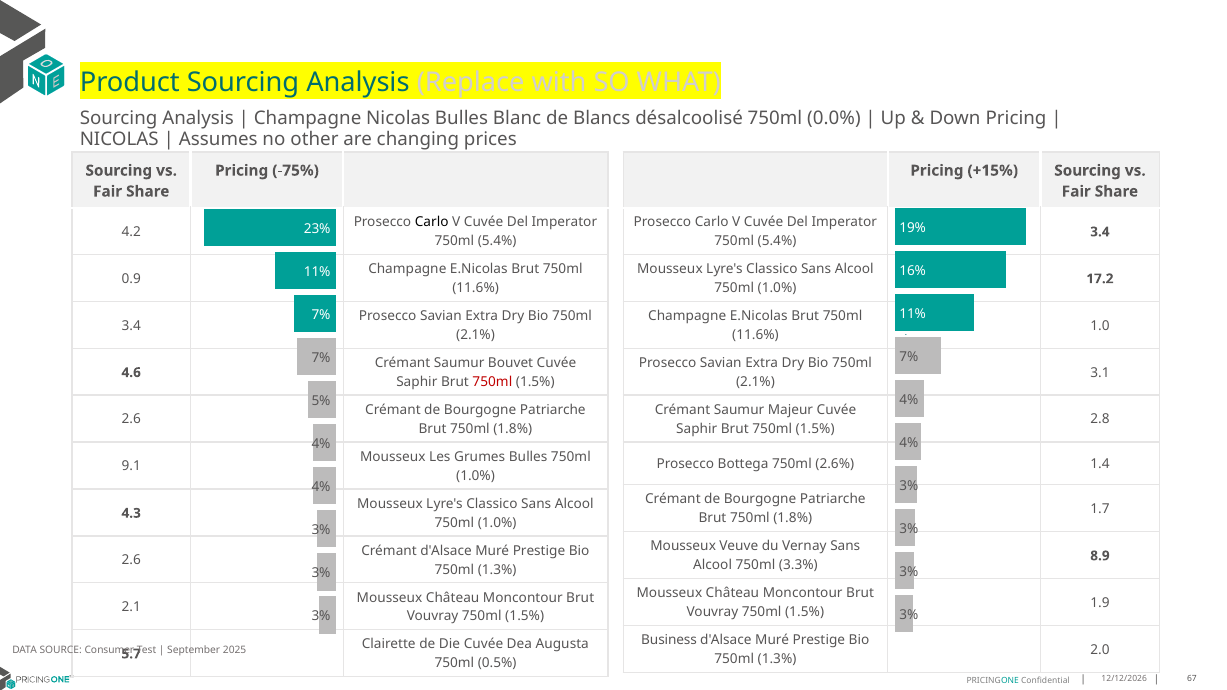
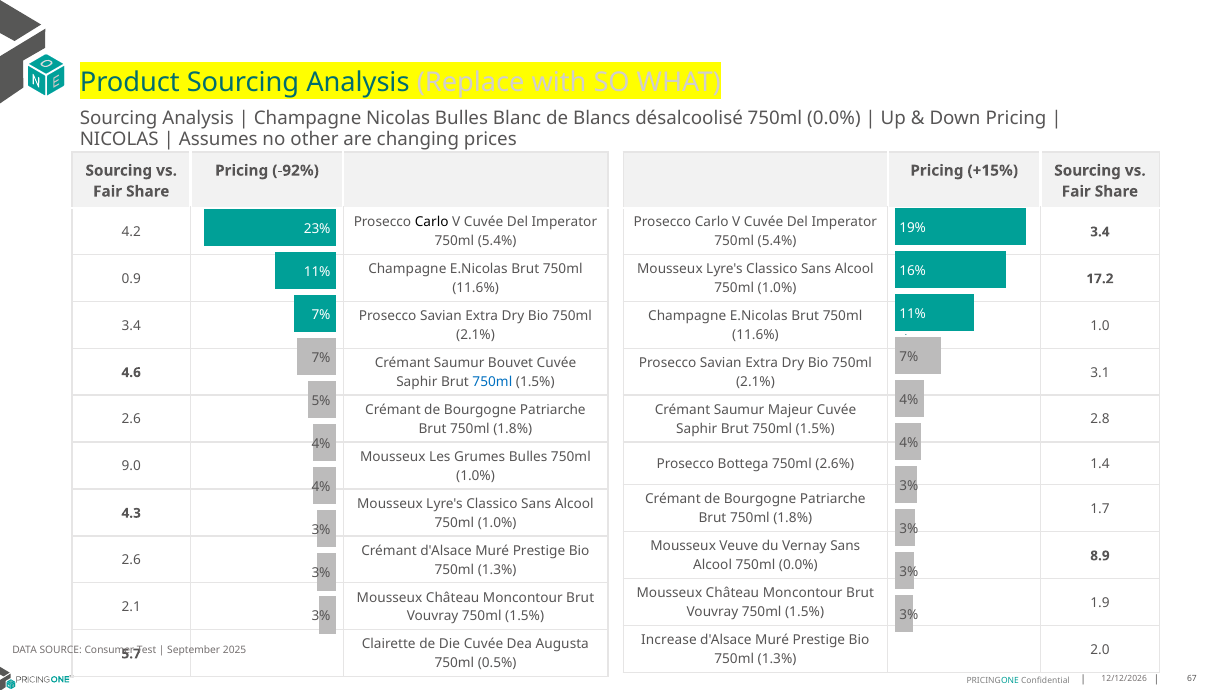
-75%: -75% -> -92% (296, 171)
750ml colour: red -> blue (492, 382)
9.1: 9.1 -> 9.0 (131, 466)
Alcool 750ml 3.3%: 3.3% -> 0.0% (798, 565)
Business: Business -> Increase (669, 640)
